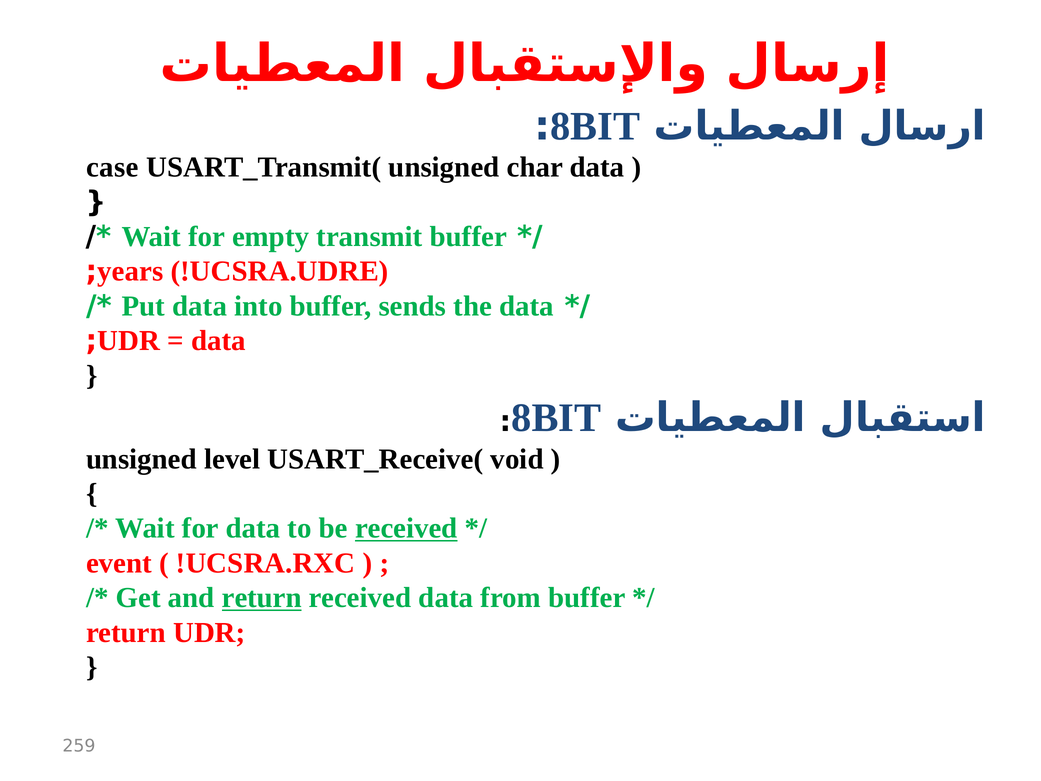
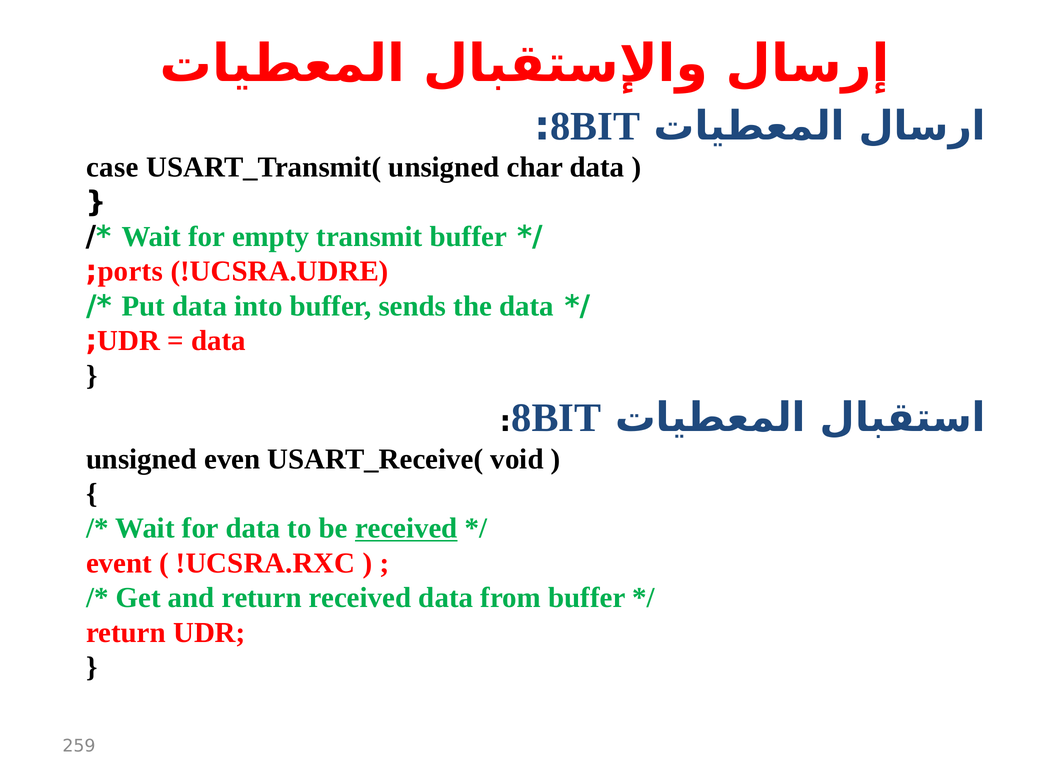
years: years -> ports (130, 271)
level: level -> even (232, 459)
return underline: present -> none (262, 598)
